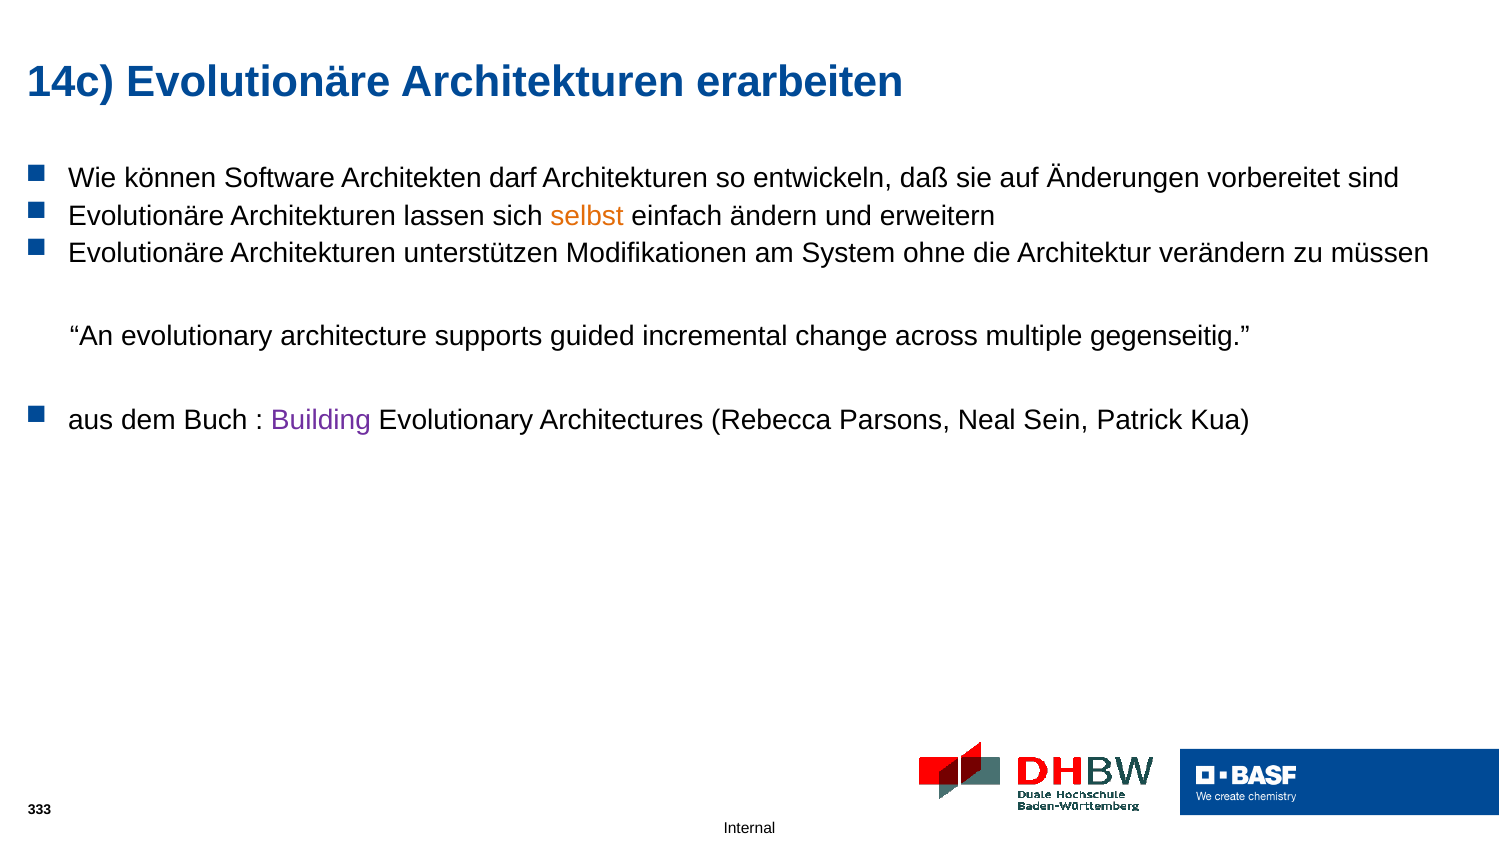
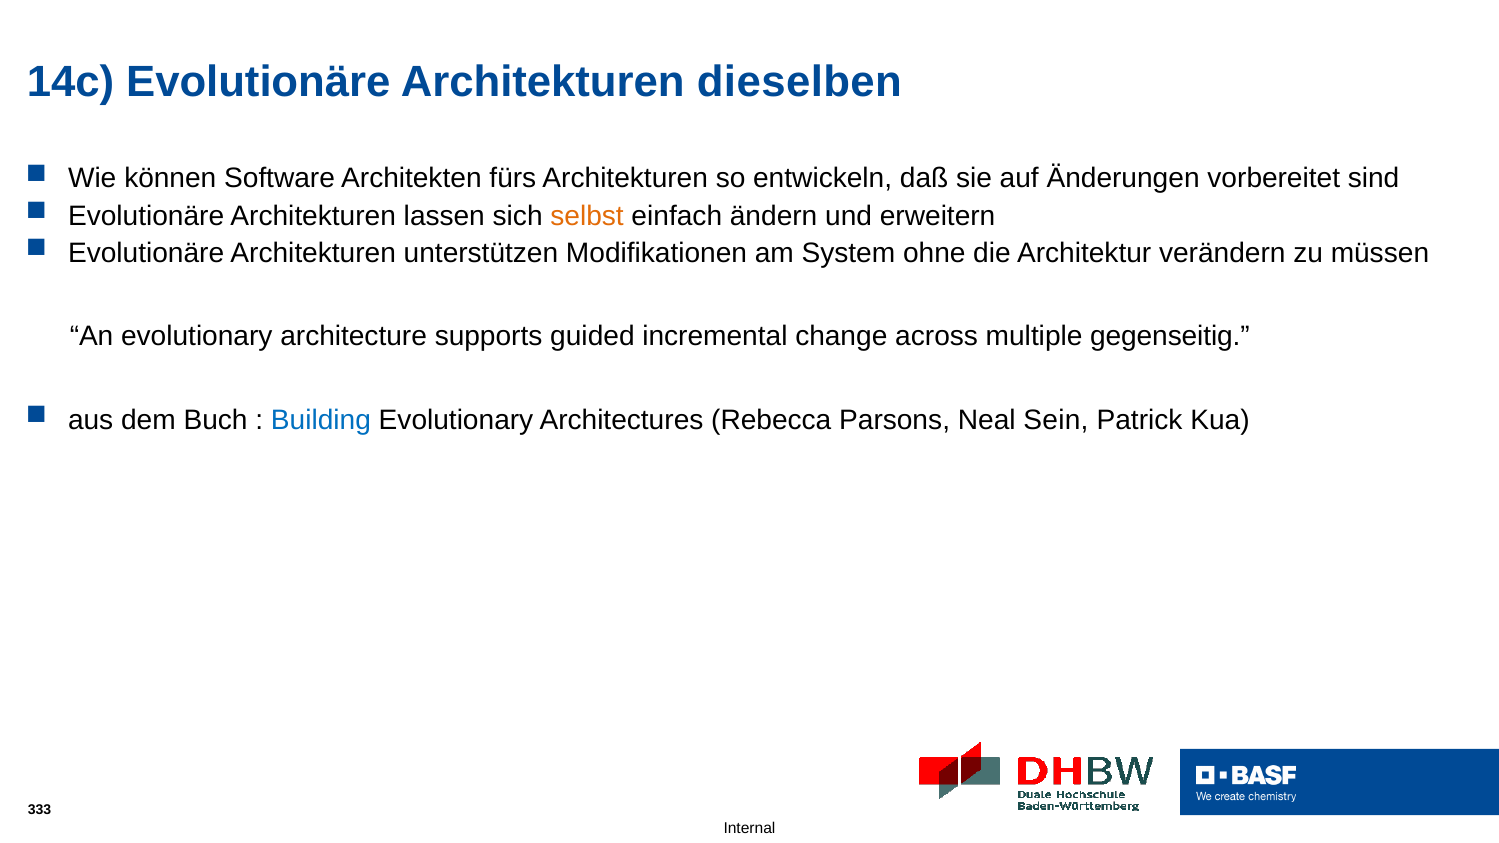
erarbeiten: erarbeiten -> dieselben (799, 82)
darf: darf -> fürs (513, 179)
Building colour: purple -> blue (321, 420)
